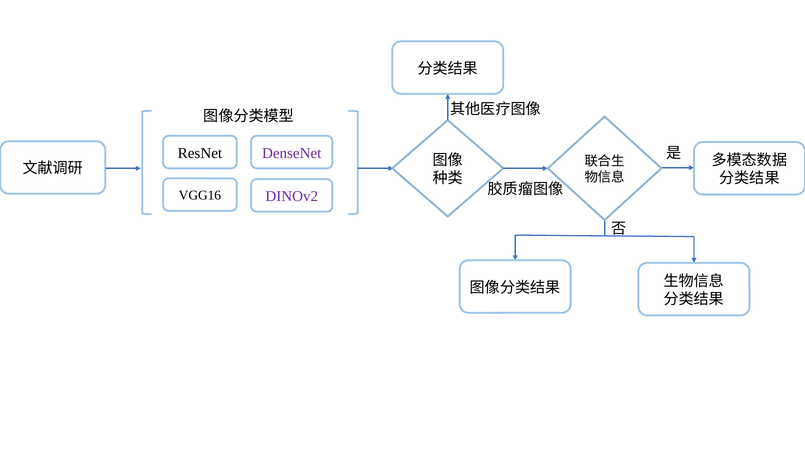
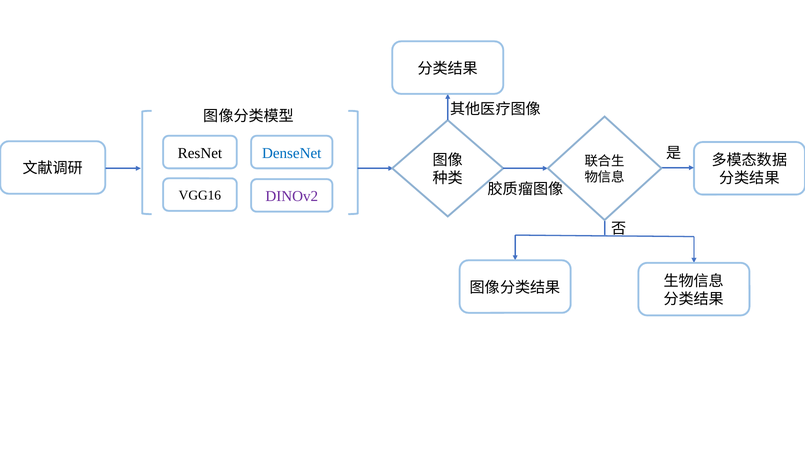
DenseNet colour: purple -> blue (292, 153)
